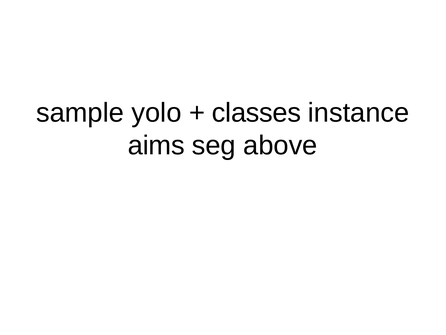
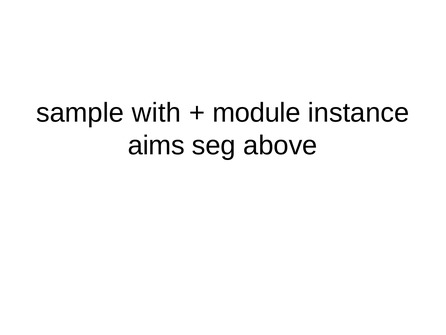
yolo: yolo -> with (156, 113)
classes: classes -> module (257, 113)
